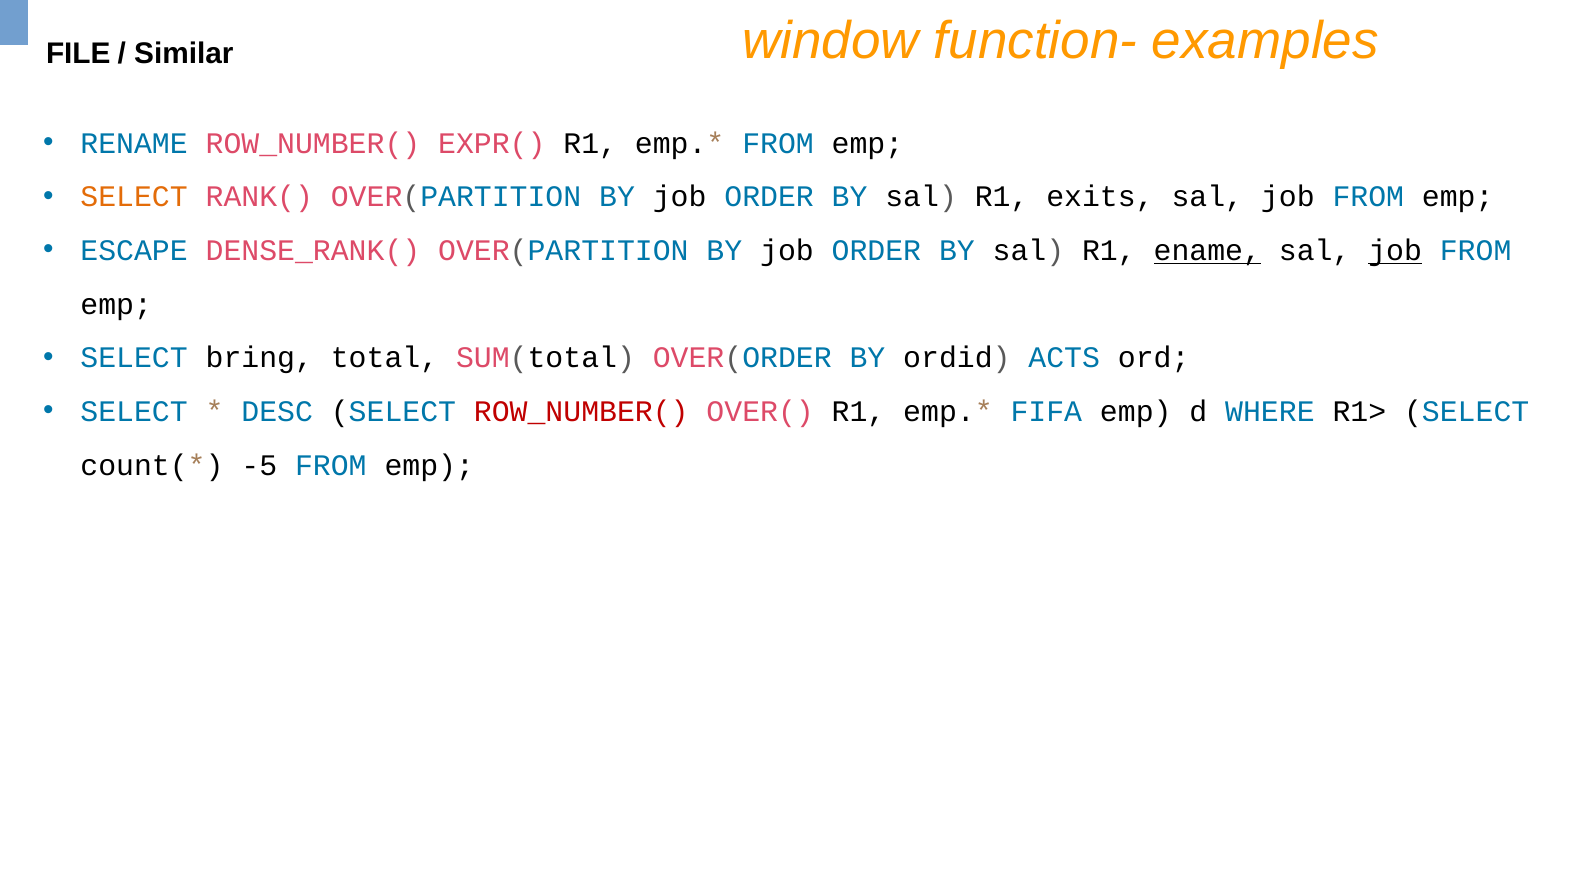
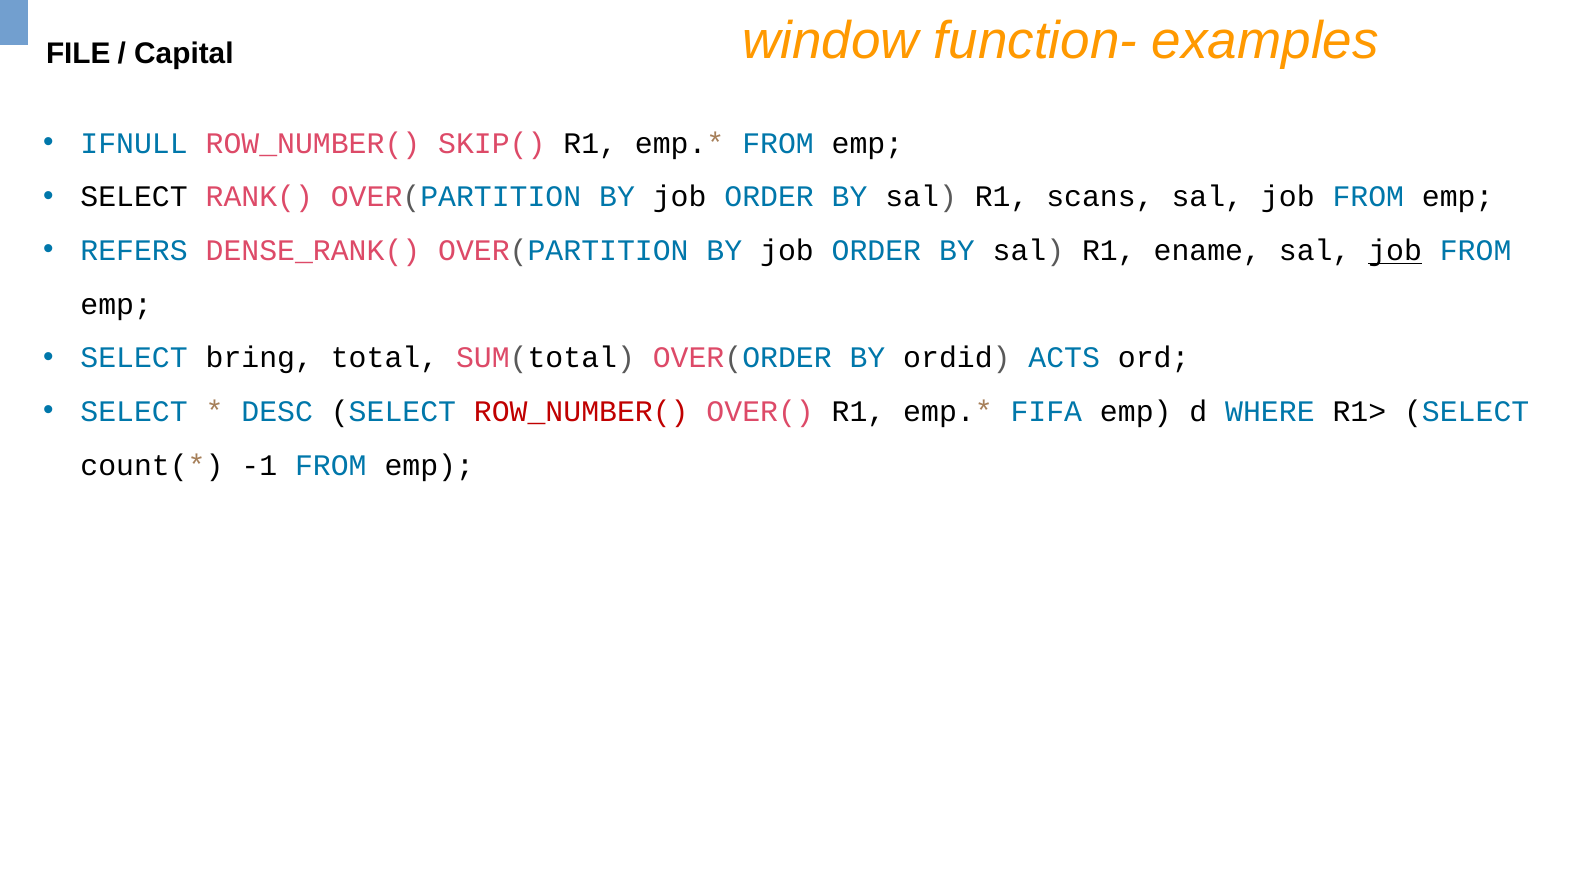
Similar: Similar -> Capital (184, 54)
RENAME: RENAME -> IFNULL (134, 143)
EXPR(: EXPR( -> SKIP( (492, 143)
SELECT colour: orange -> black (134, 197)
exits: exits -> scans (1100, 197)
ESCAPE: ESCAPE -> REFERS (134, 251)
ename underline: present -> none (1207, 251)
-5: -5 -> -1 (259, 465)
